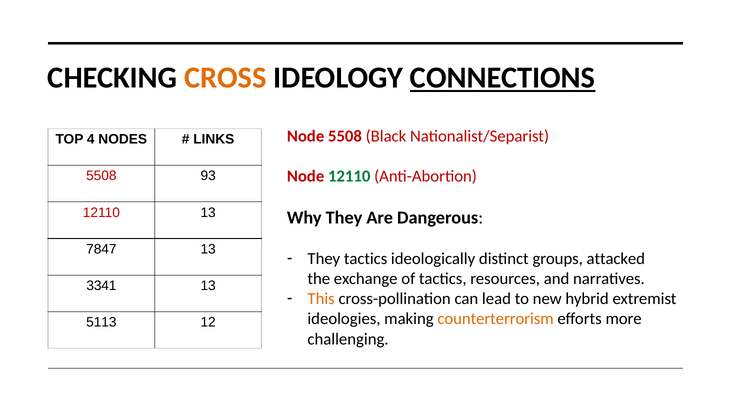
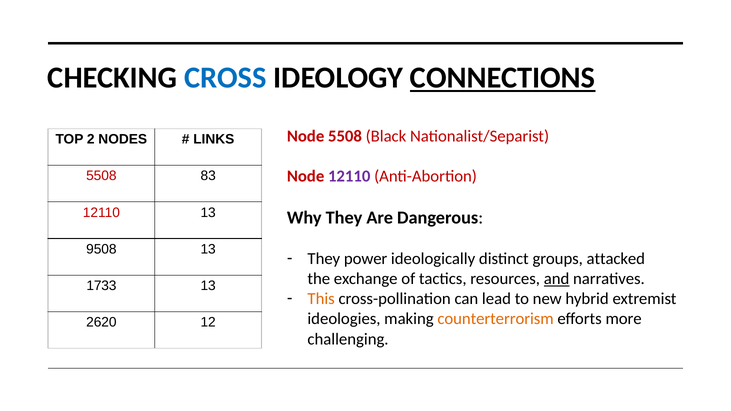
CROSS colour: orange -> blue (225, 78)
4: 4 -> 2 (91, 139)
93: 93 -> 83 (208, 176)
12110 colour: green -> purple (349, 177)
7847: 7847 -> 9508 (101, 249)
They tactics: tactics -> power (366, 259)
and underline: none -> present (557, 279)
3341: 3341 -> 1733 (101, 286)
5113: 5113 -> 2620 (101, 323)
